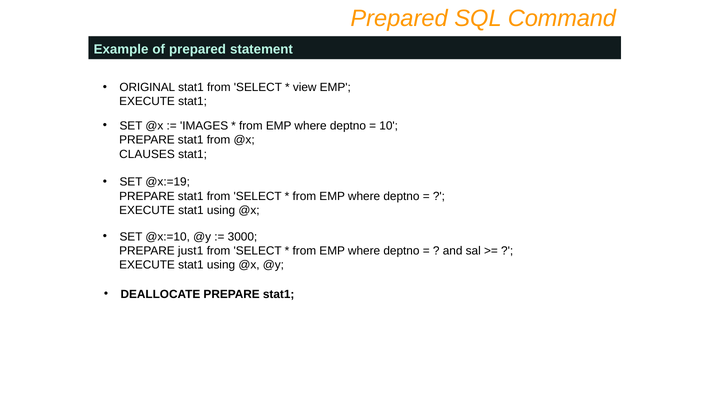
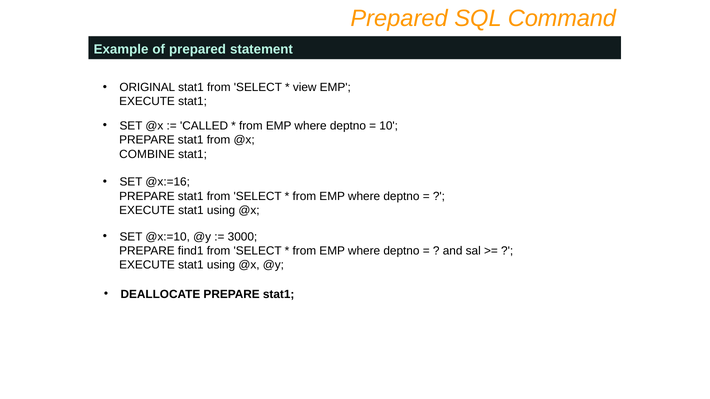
IMAGES: IMAGES -> CALLED (204, 126)
CLAUSES: CLAUSES -> COMBINE (147, 154)
@x:=19: @x:=19 -> @x:=16 (168, 182)
just1: just1 -> find1 (191, 251)
